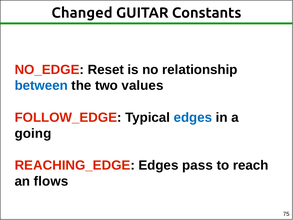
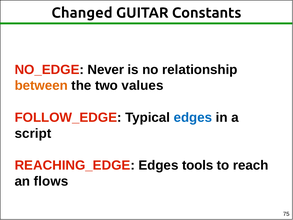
Reset: Reset -> Never (106, 70)
between colour: blue -> orange (41, 85)
going: going -> script (33, 133)
pass: pass -> tools (198, 165)
